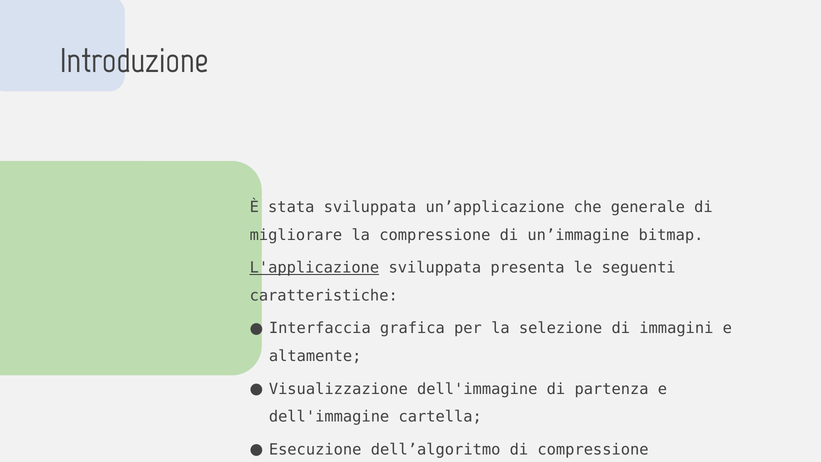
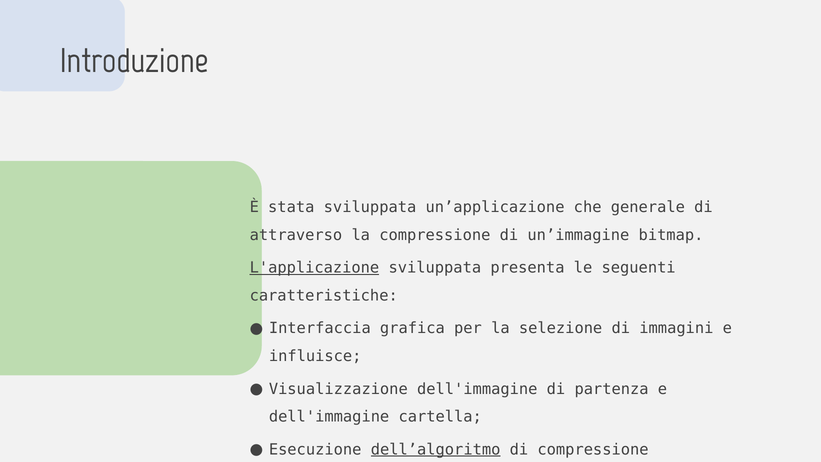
migliorare: migliorare -> attraverso (296, 235)
altamente: altamente -> influisce (315, 356)
dell’algoritmo underline: none -> present (436, 449)
